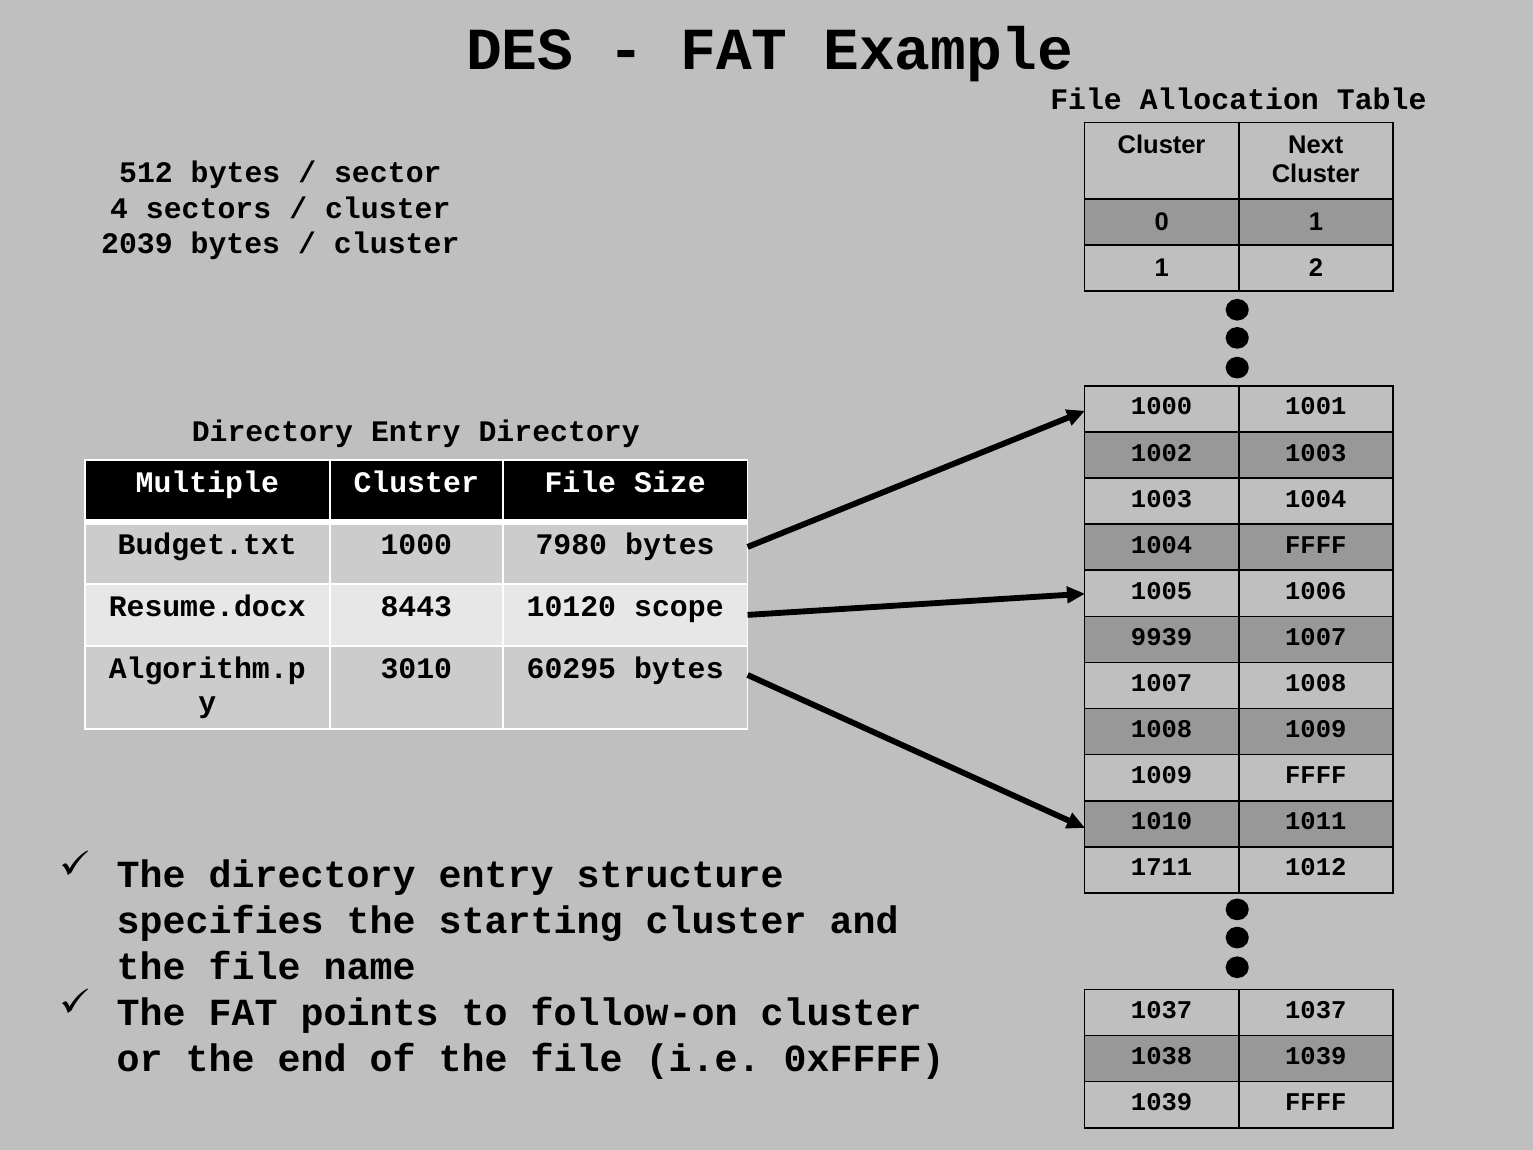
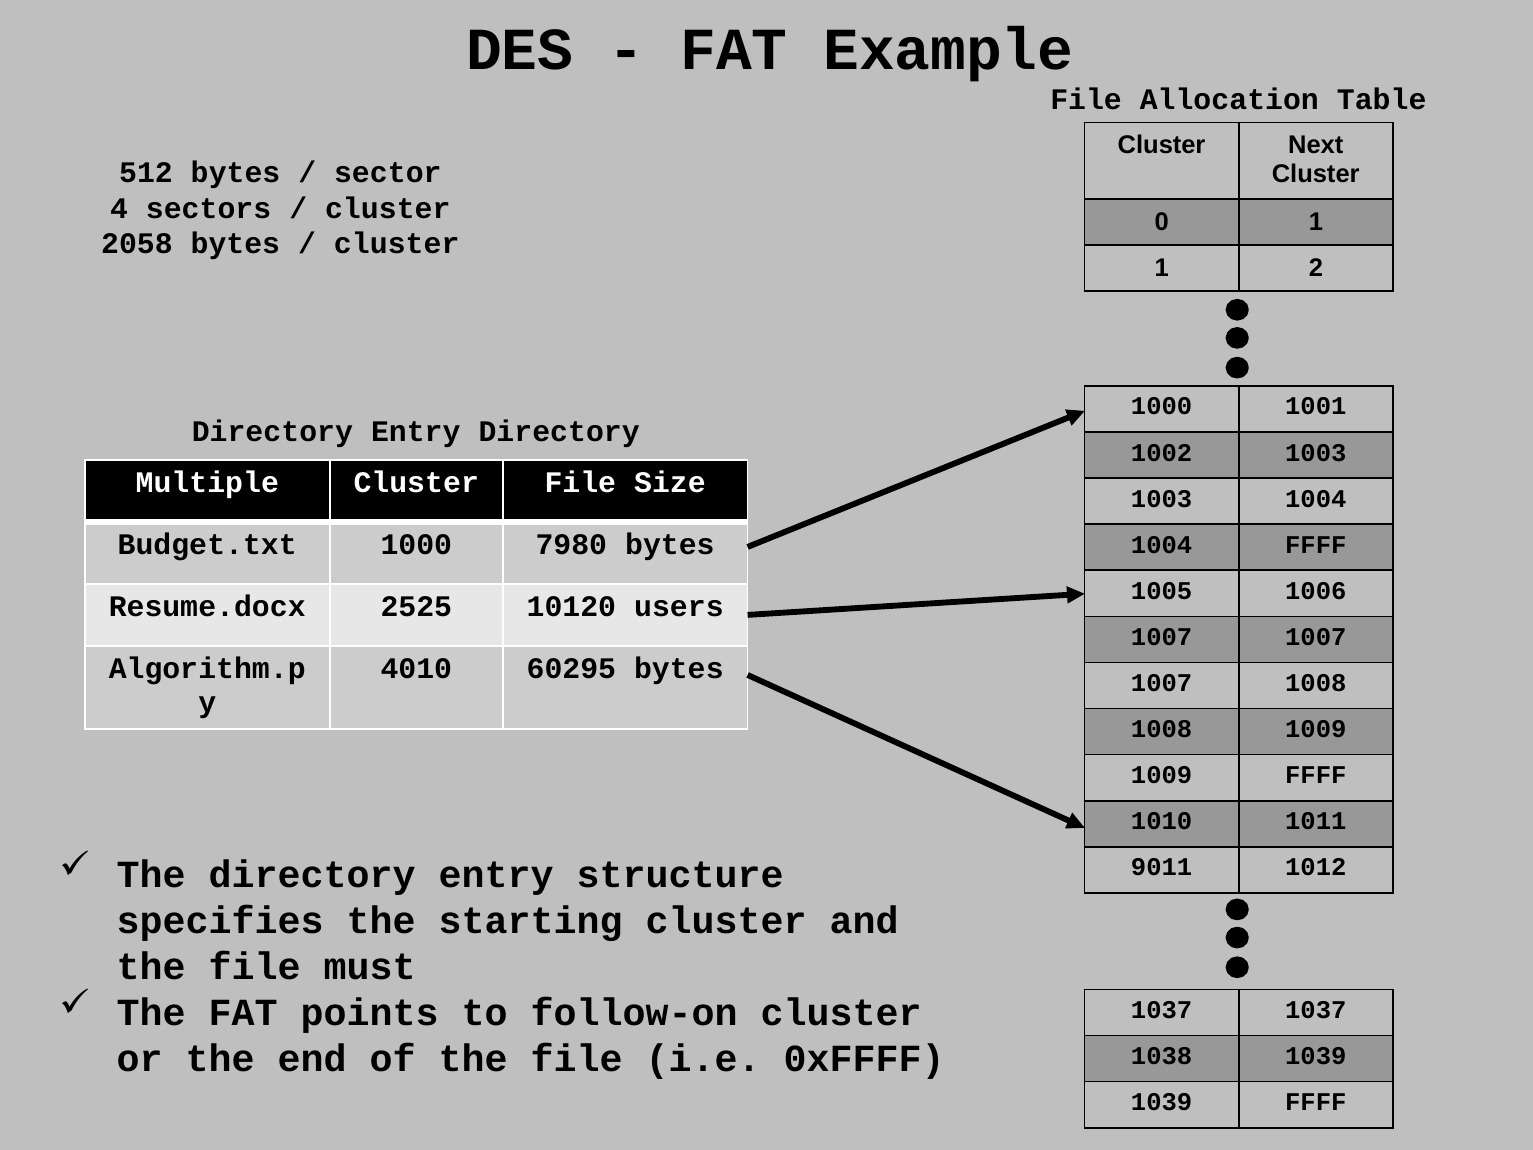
2039: 2039 -> 2058 (137, 244)
8443: 8443 -> 2525 (416, 607)
scope: scope -> users (679, 607)
9939: 9939 -> 1007 (1162, 637)
3010: 3010 -> 4010 (416, 669)
1711: 1711 -> 9011 (1162, 867)
name: name -> must (370, 966)
